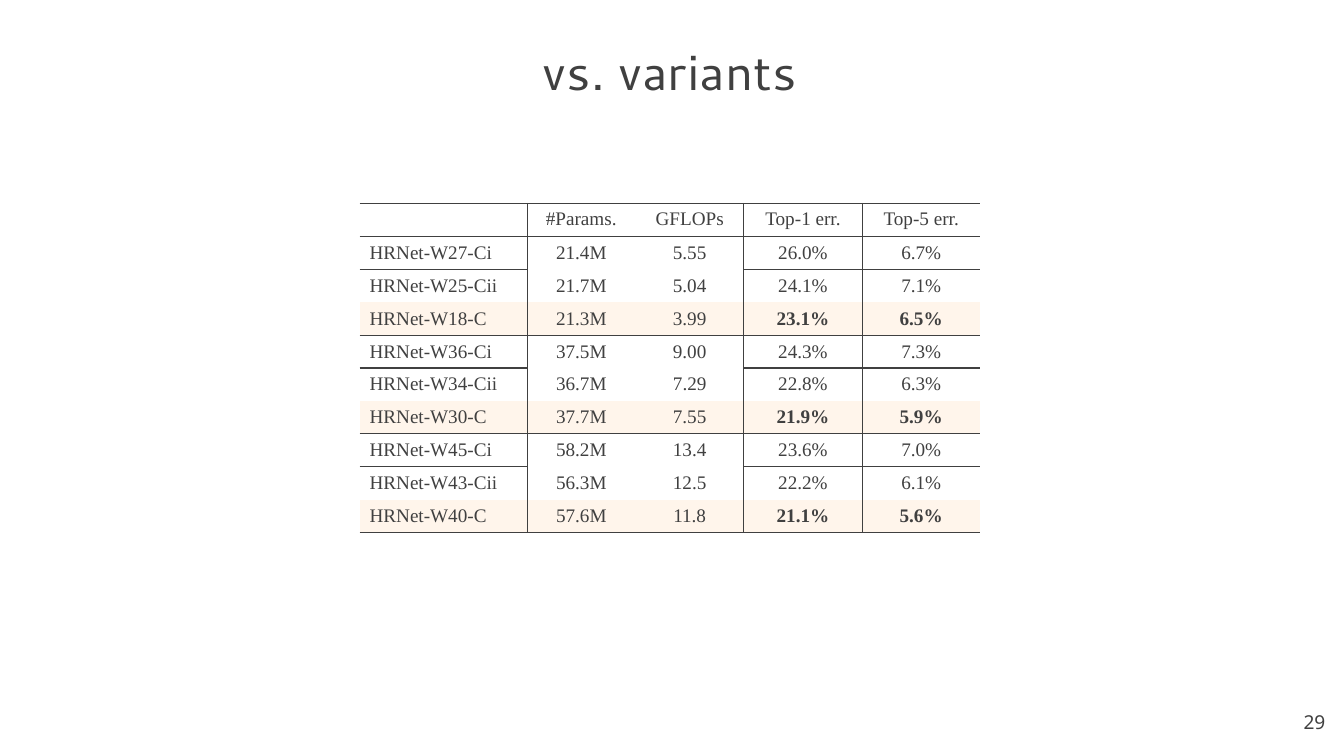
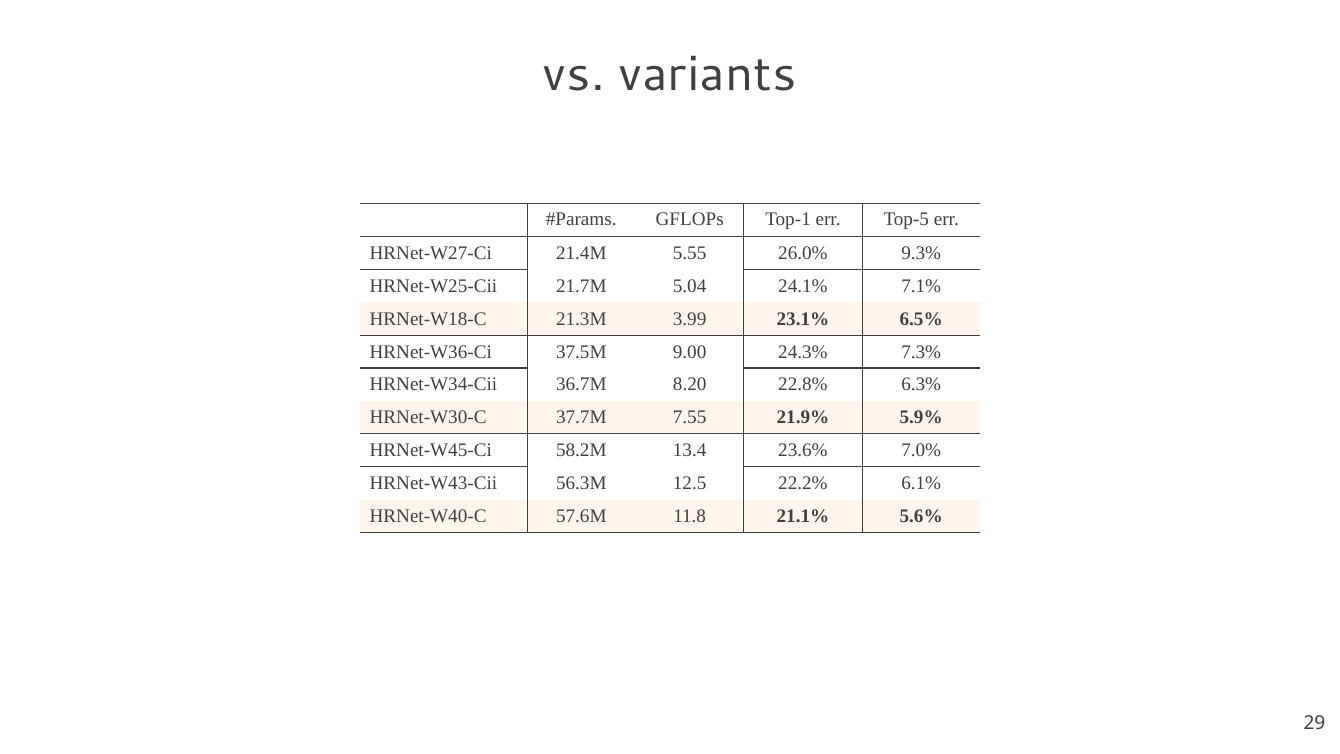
6.7%: 6.7% -> 9.3% (921, 253)
7.29: 7.29 -> 8.20 (690, 384)
